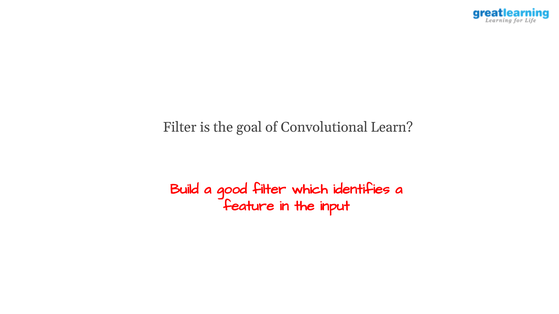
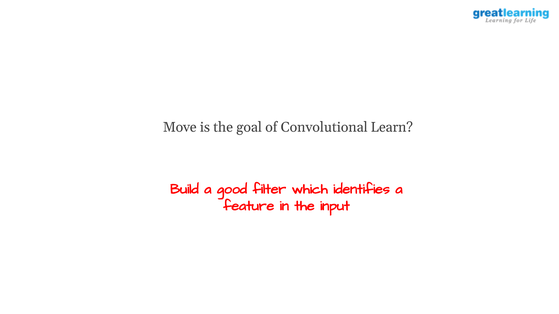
Filter: Filter -> Move (180, 127)
